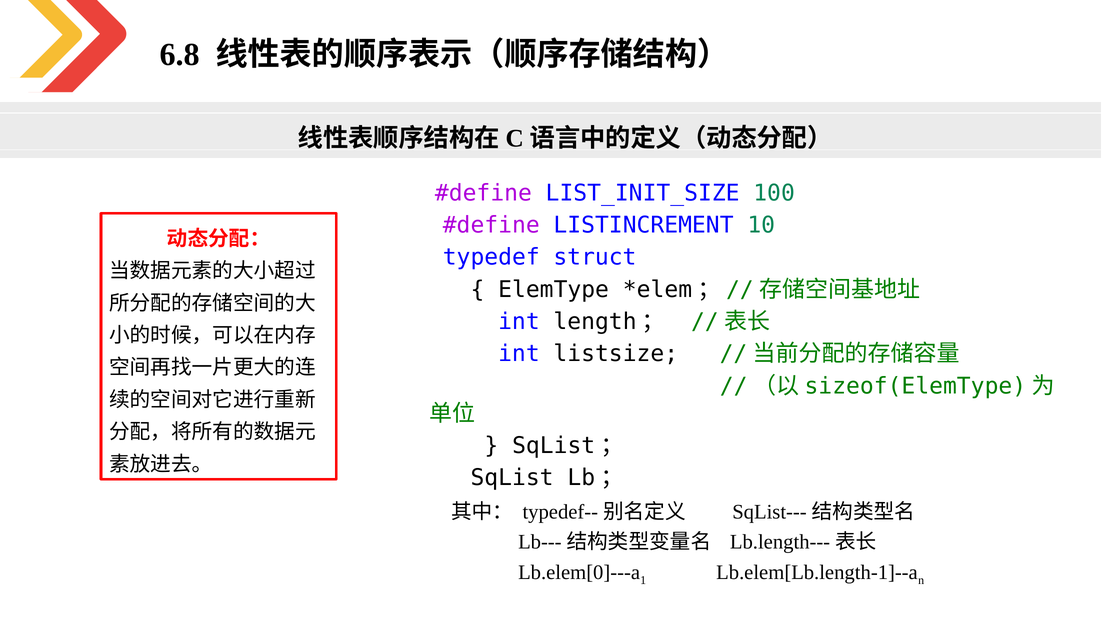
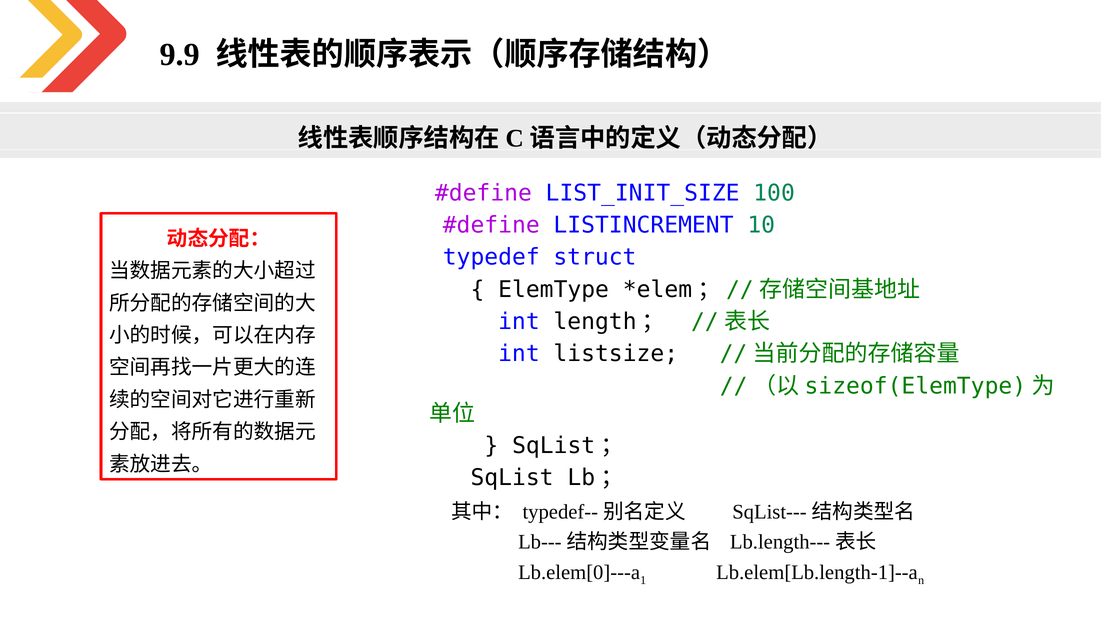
6.8: 6.8 -> 9.9 (180, 55)
